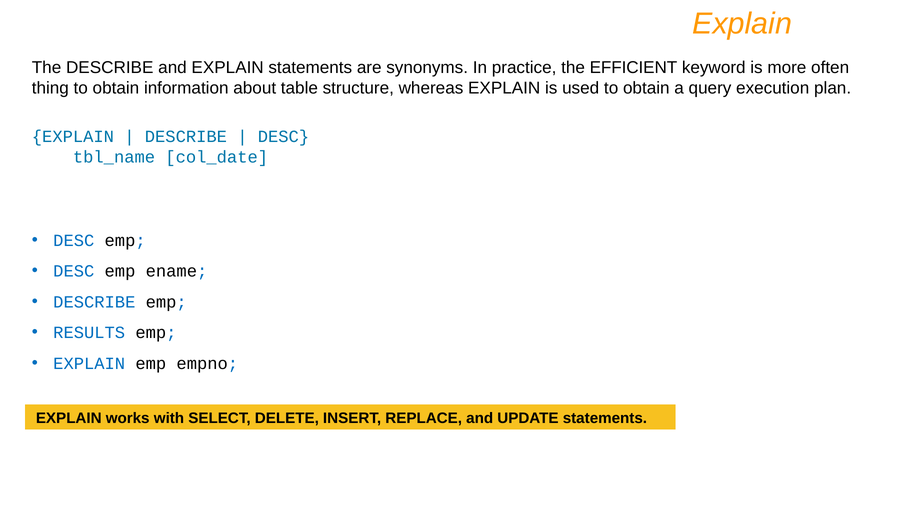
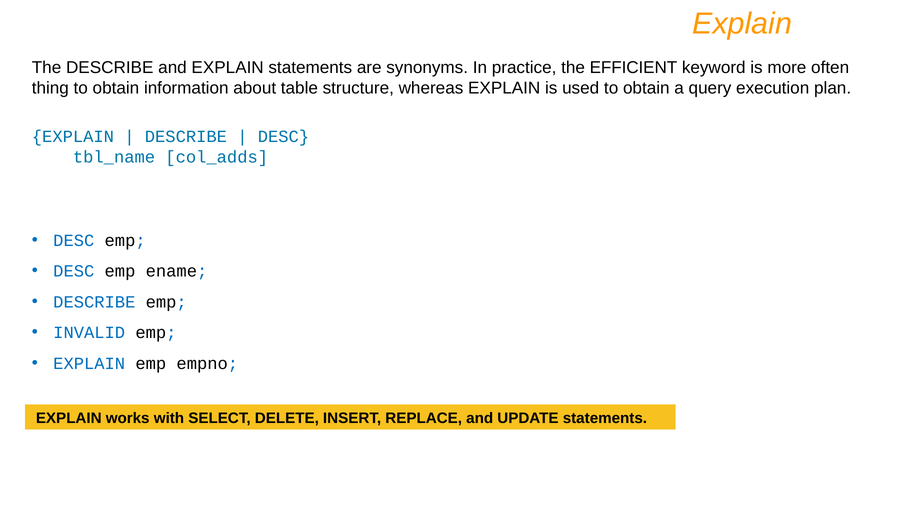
col_date: col_date -> col_adds (217, 157)
RESULTS: RESULTS -> INVALID (89, 333)
